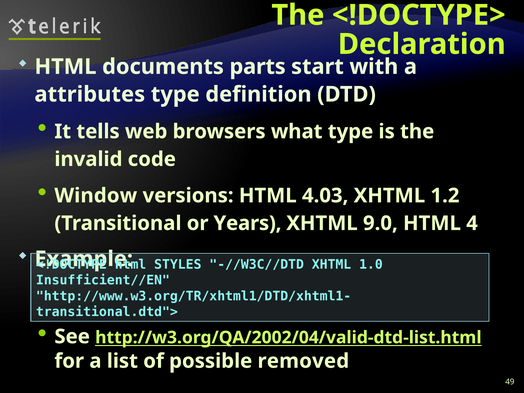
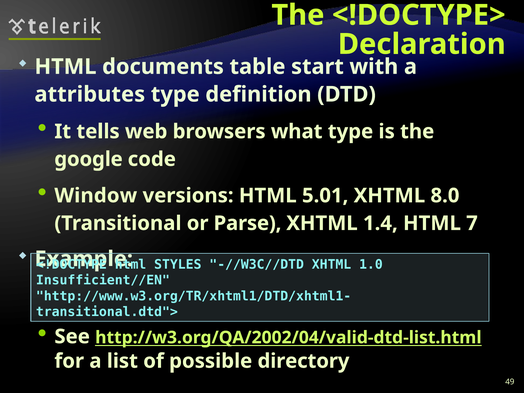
parts: parts -> table (258, 67)
invalid: invalid -> google (88, 159)
4.03: 4.03 -> 5.01 (325, 196)
1.2: 1.2 -> 8.0 (445, 196)
Years: Years -> Parse (247, 223)
9.0: 9.0 -> 1.4 (380, 223)
4: 4 -> 7 (472, 223)
removed: removed -> directory (303, 361)
